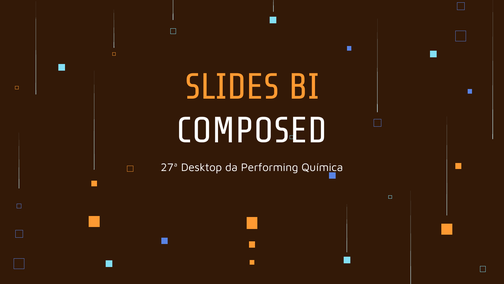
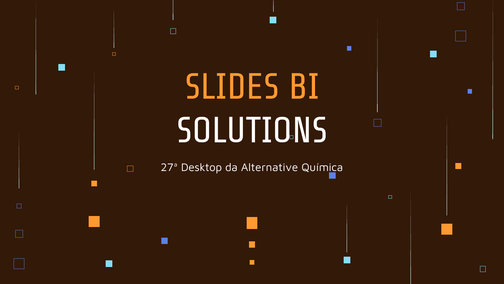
COMPOSED: COMPOSED -> SOLUTIONS (252, 130)
Performing: Performing -> Alternative (270, 167)
